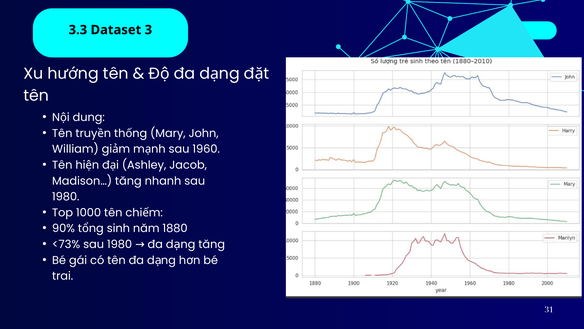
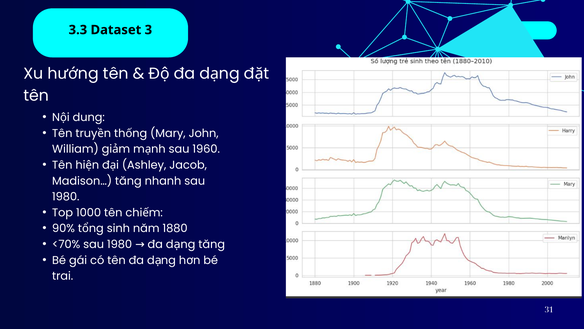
<73%: <73% -> <70% (66, 244)
